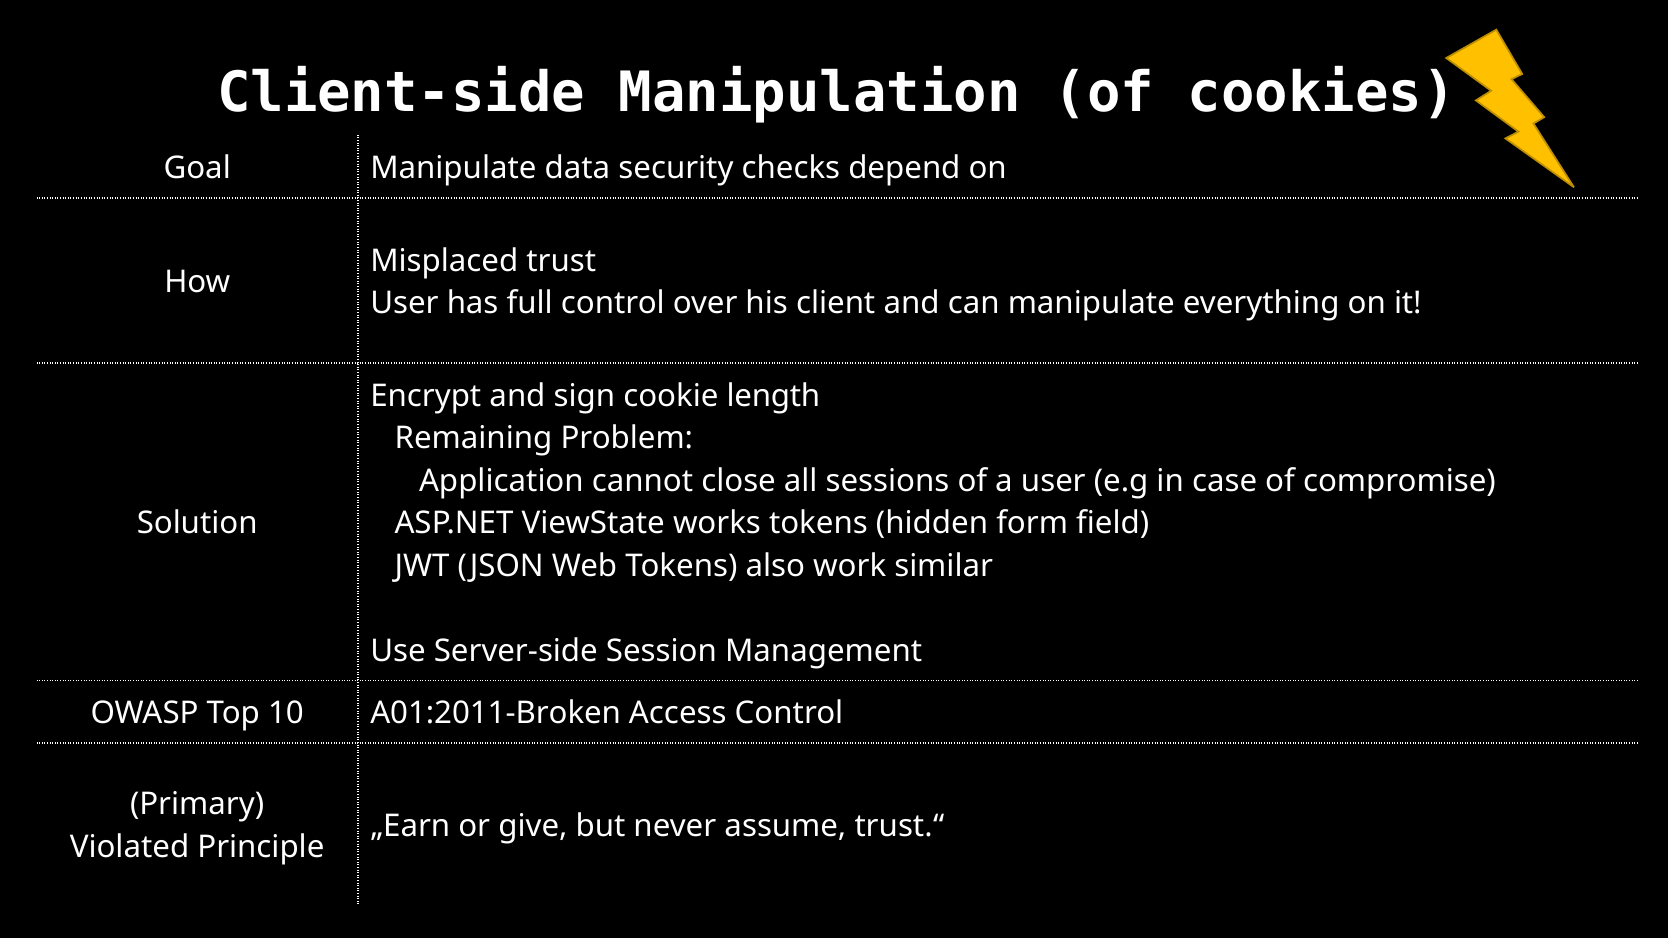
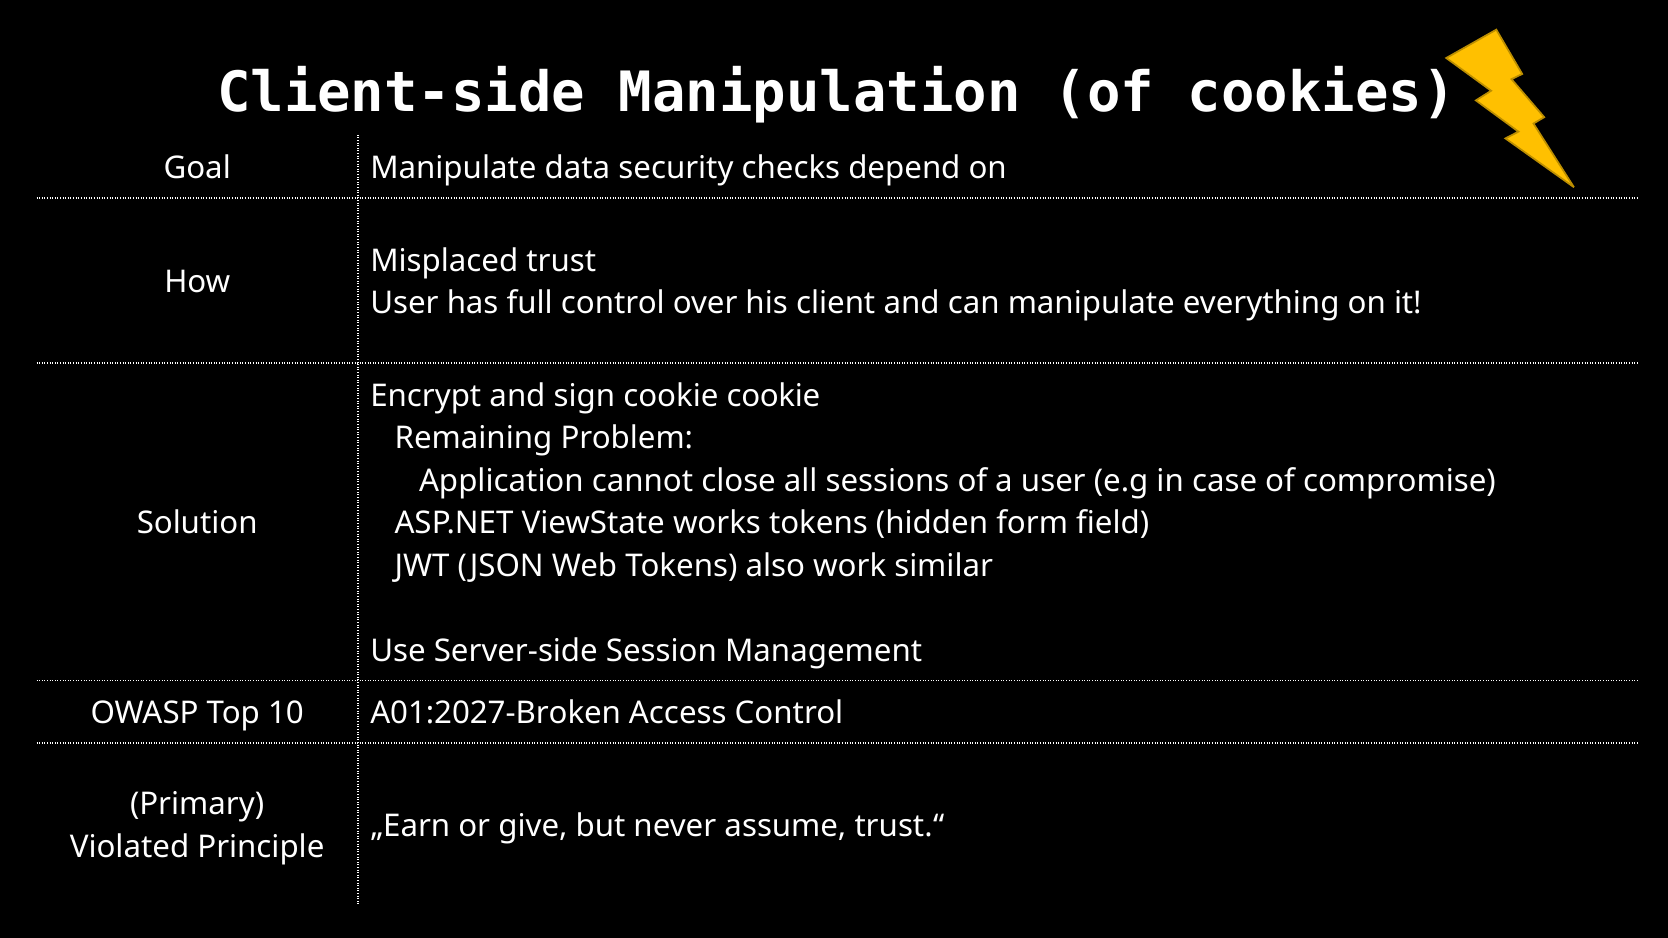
cookie length: length -> cookie (773, 396)
A01:2011-Broken: A01:2011-Broken -> A01:2027-Broken (496, 714)
